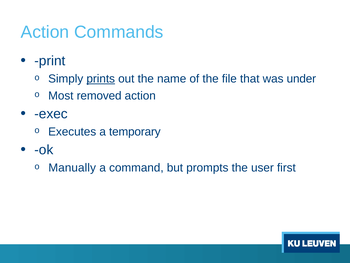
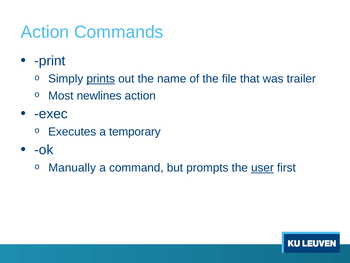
under: under -> trailer (301, 79)
removed: removed -> newlines (99, 95)
user underline: none -> present (262, 167)
